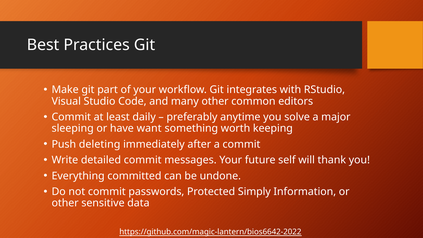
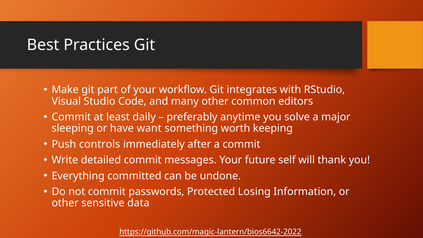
deleting: deleting -> controls (100, 144)
Simply: Simply -> Losing (254, 192)
